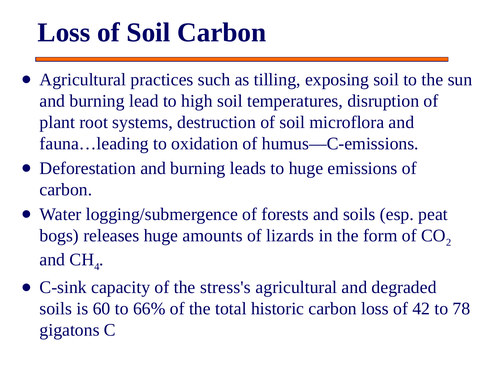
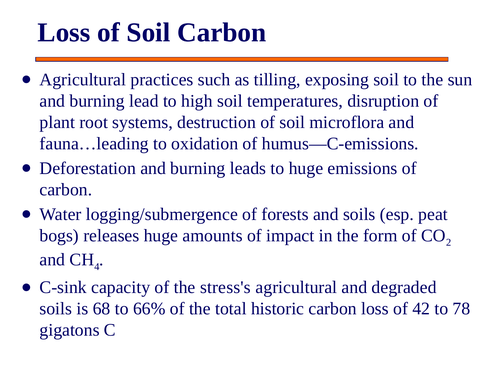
lizards: lizards -> impact (290, 235)
60: 60 -> 68 (102, 308)
